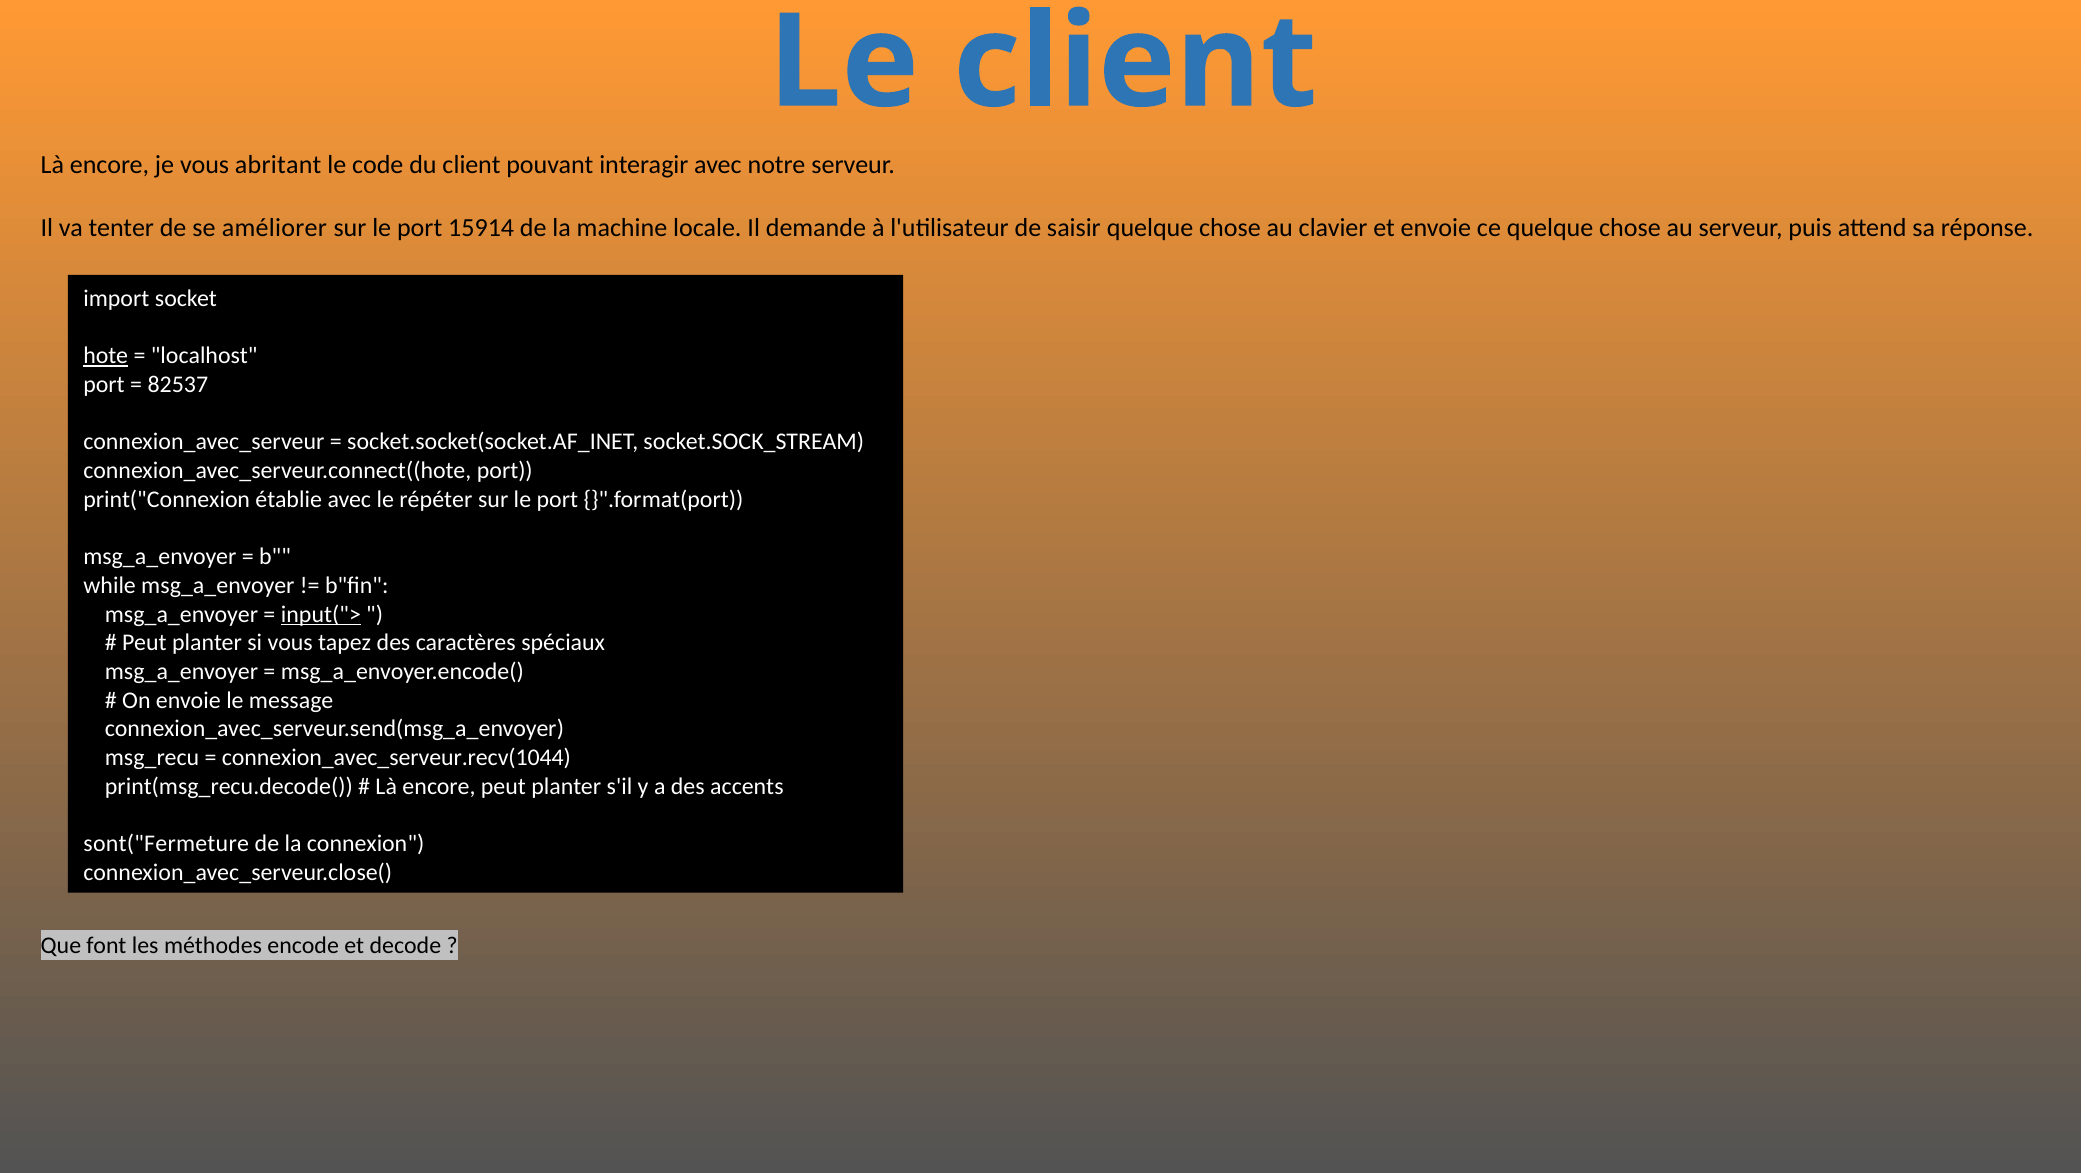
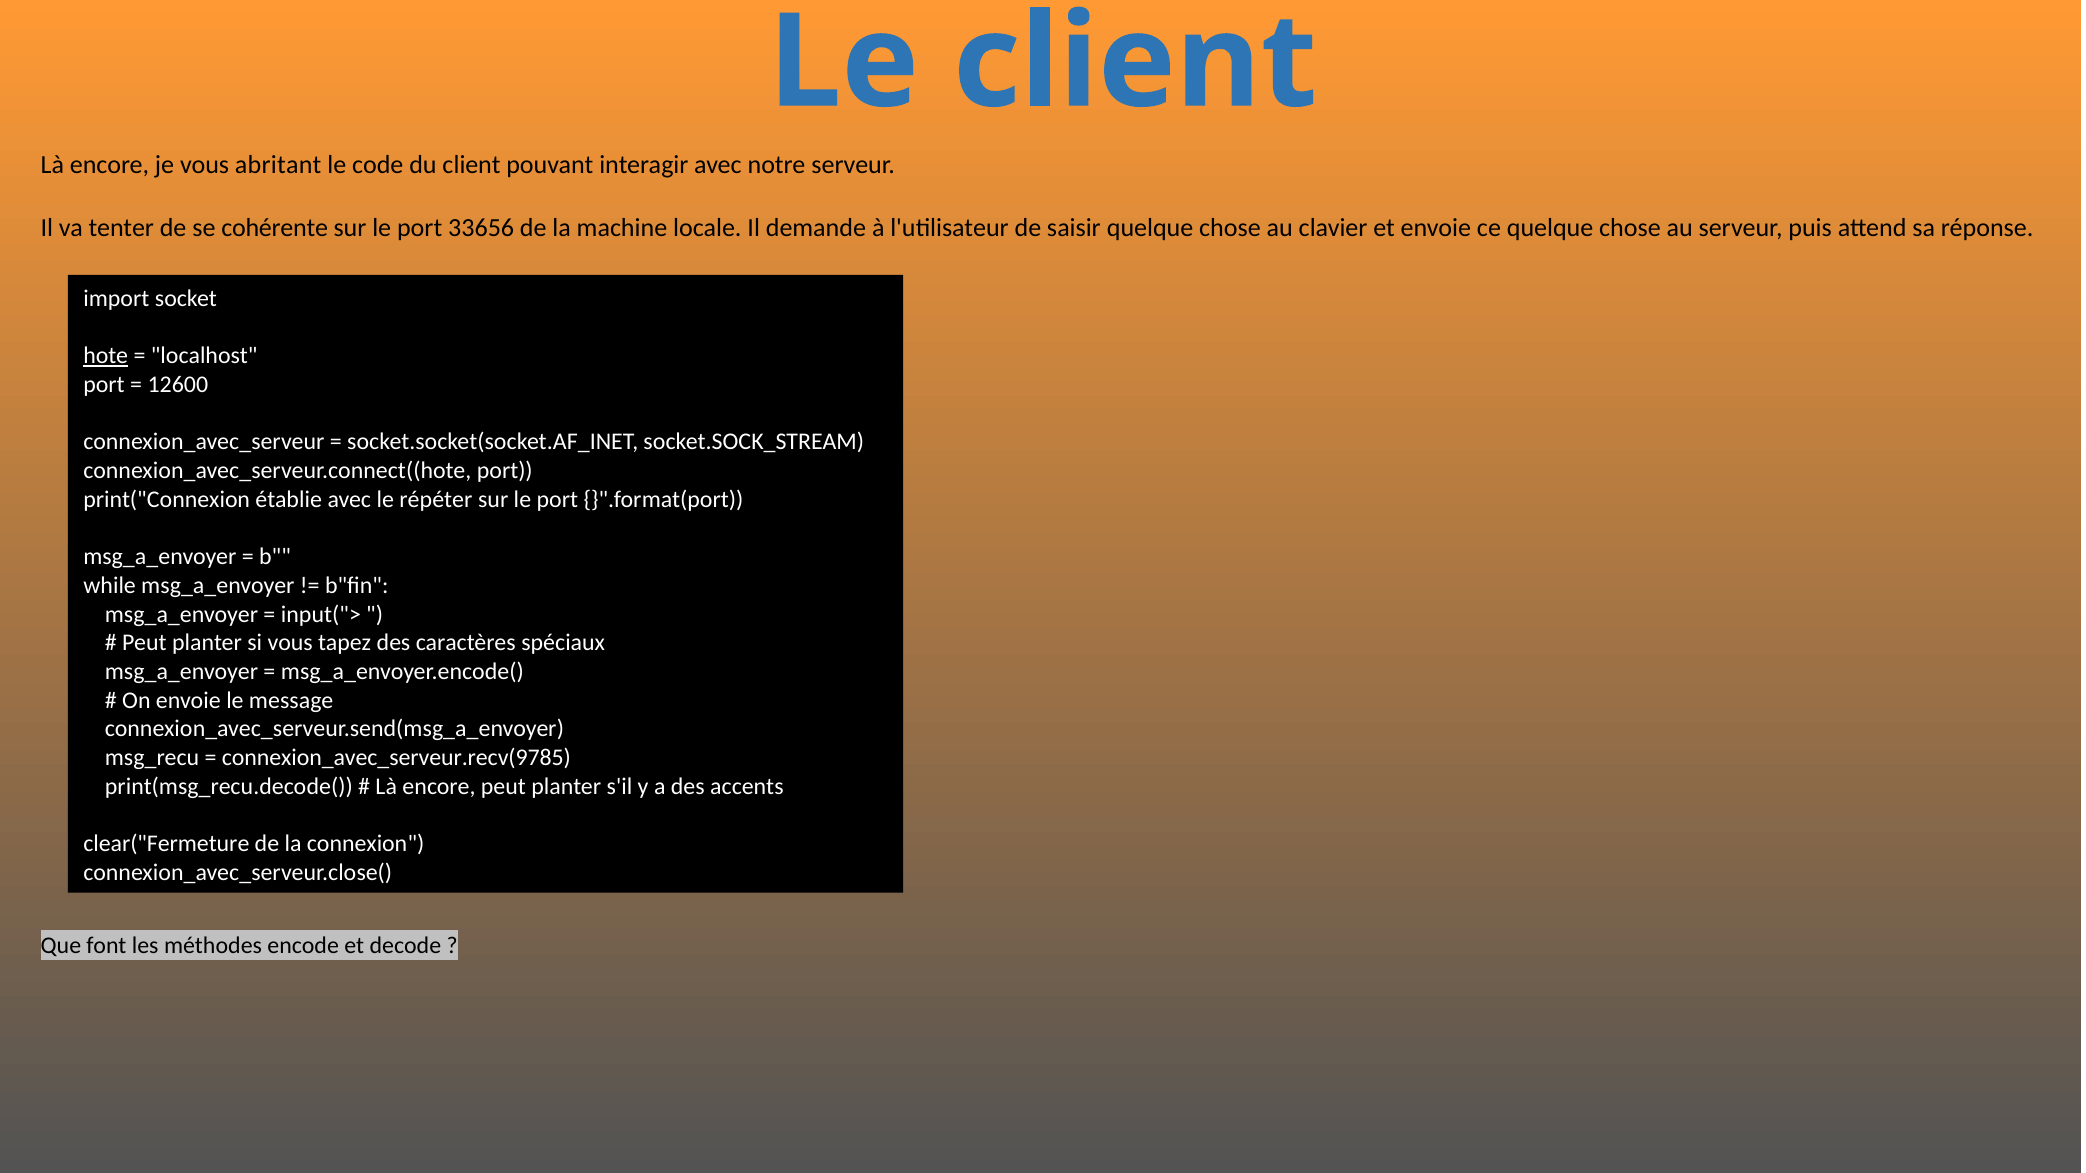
améliorer: améliorer -> cohérente (275, 228)
15914: 15914 -> 33656 (481, 228)
82537: 82537 -> 12600 (178, 385)
input("> underline: present -> none (321, 614)
connexion_avec_serveur.recv(1044: connexion_avec_serveur.recv(1044 -> connexion_avec_serveur.recv(9785 (396, 758)
sont("Fermeture: sont("Fermeture -> clear("Fermeture (166, 844)
